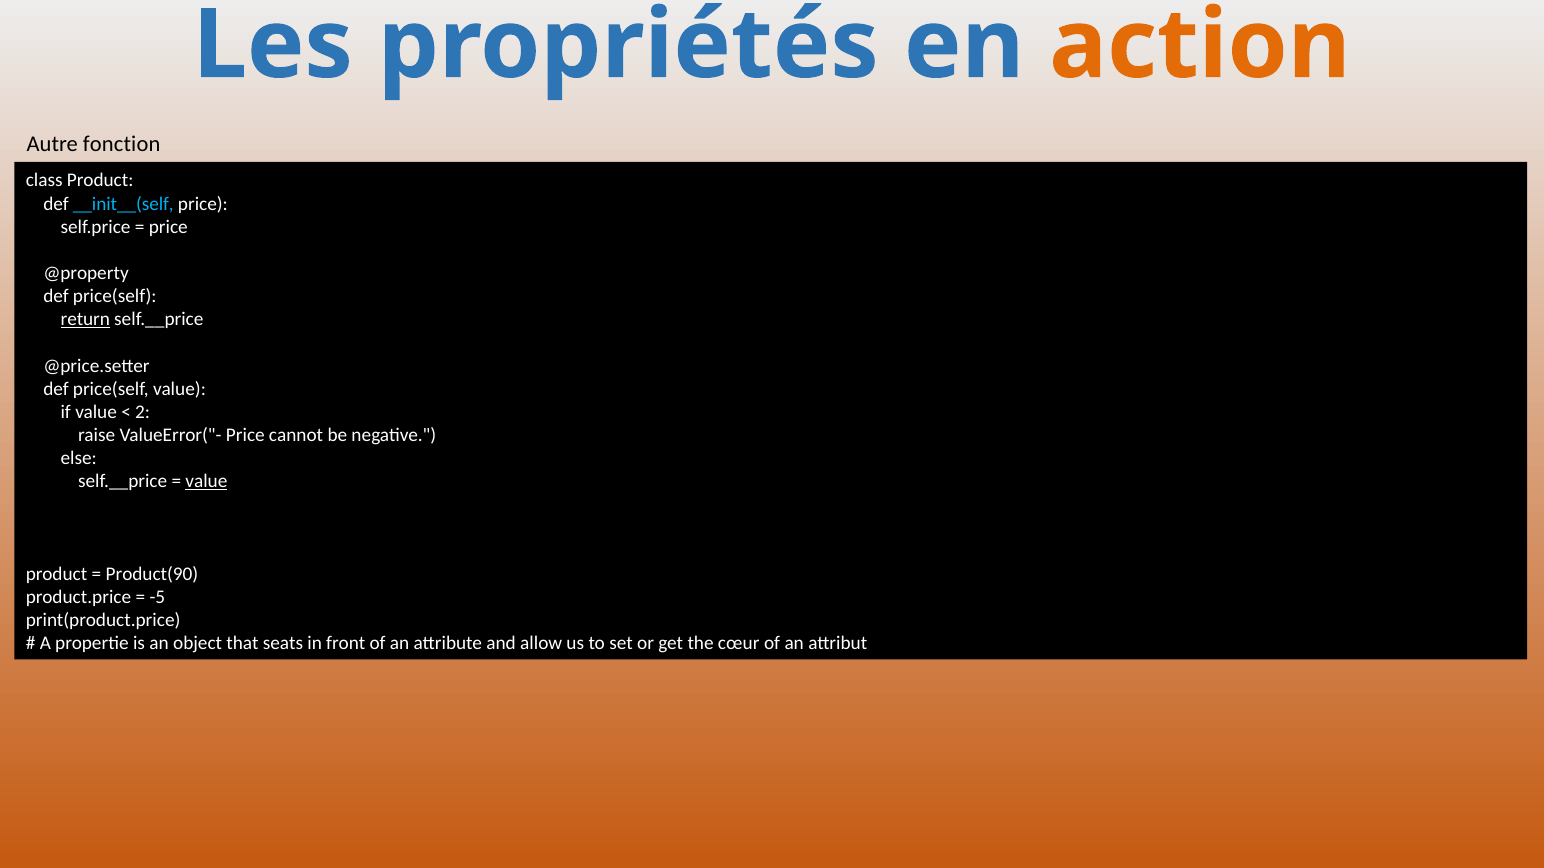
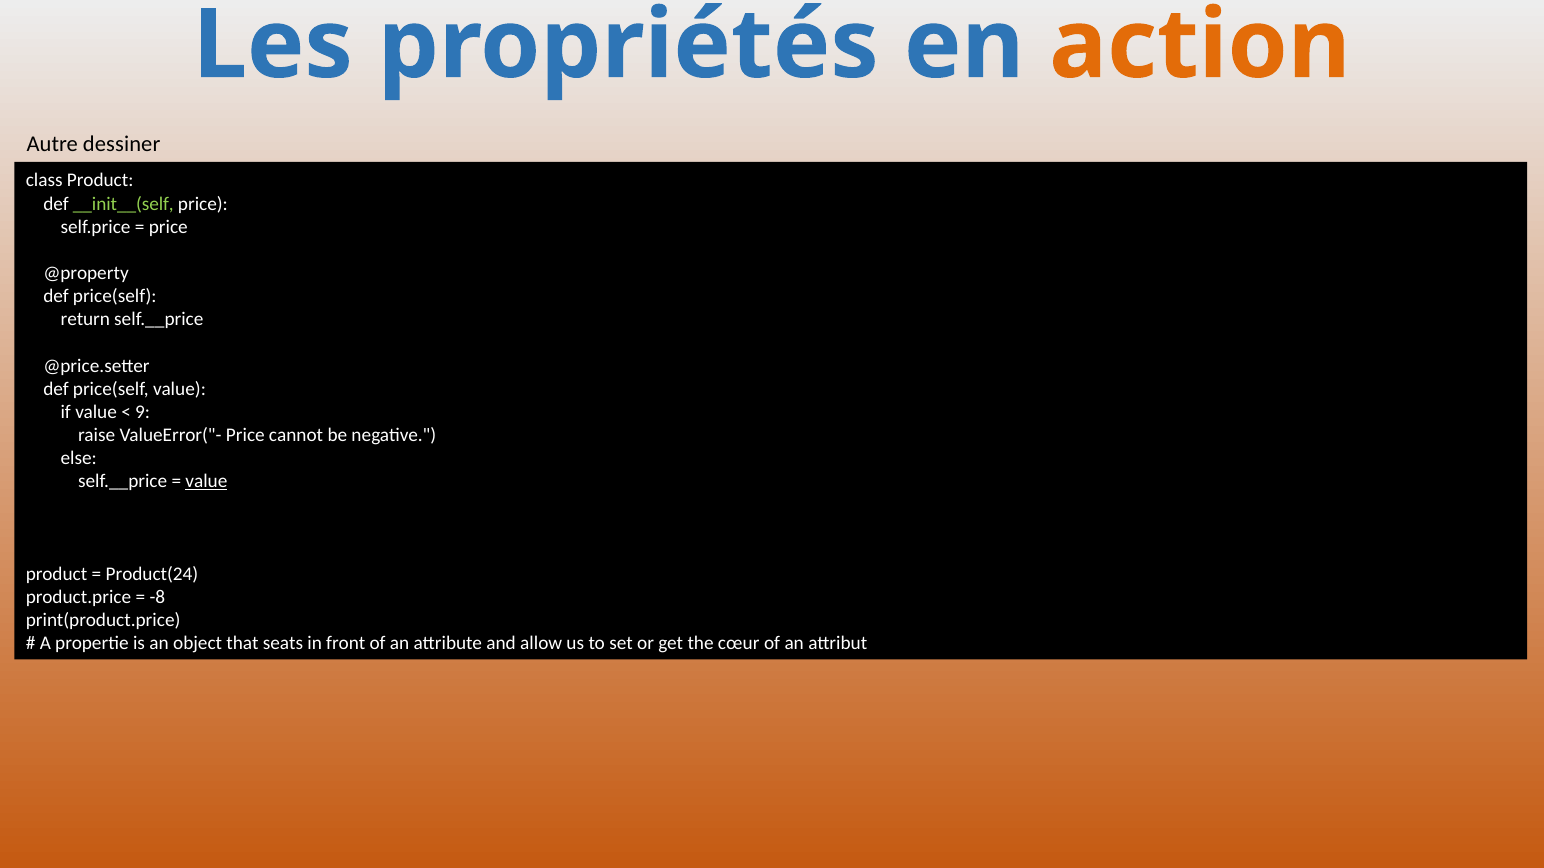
fonction: fonction -> dessiner (122, 144)
__init__(self colour: light blue -> light green (123, 204)
return underline: present -> none (85, 320)
2: 2 -> 9 (143, 412)
Product(90: Product(90 -> Product(24 (152, 574)
-5: -5 -> -8 (157, 597)
